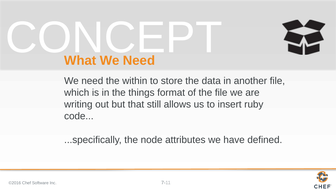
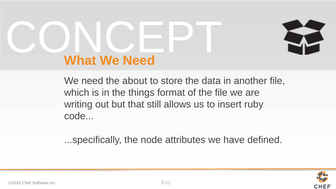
within: within -> about (135, 81)
